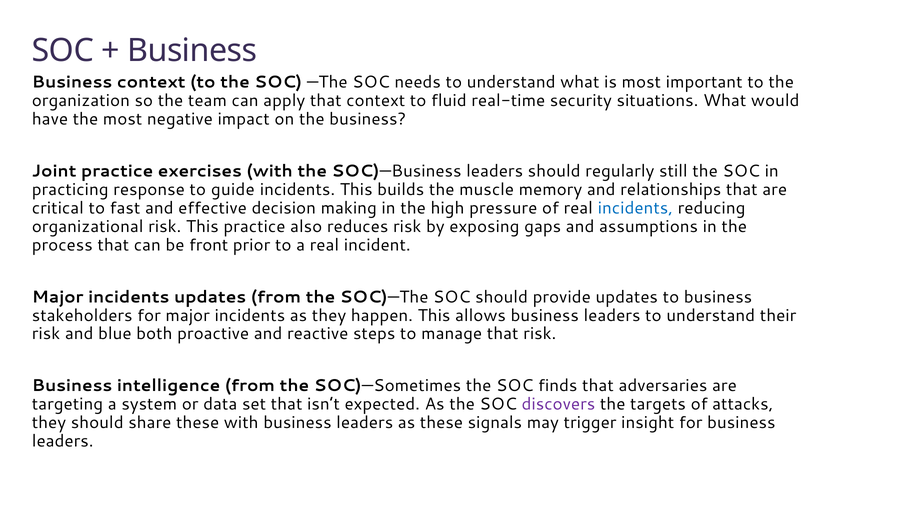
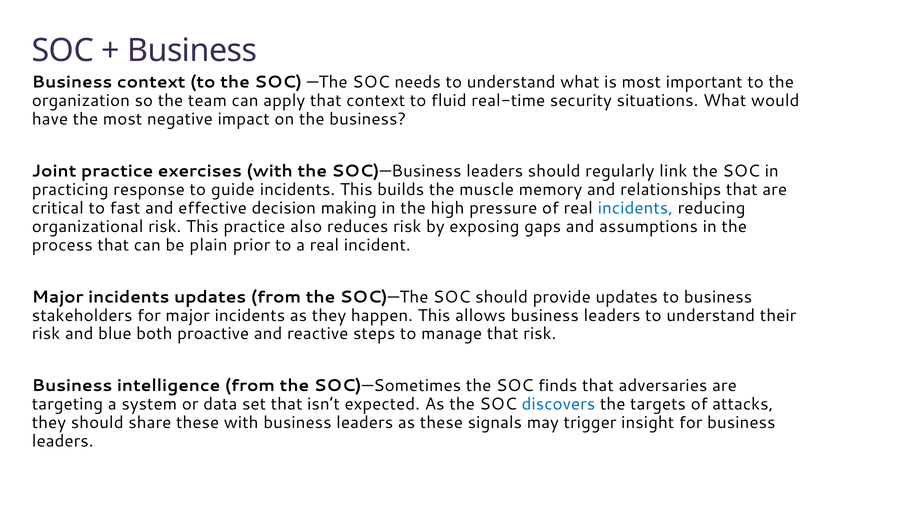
still: still -> link (673, 171)
front: front -> plain (209, 245)
discovers colour: purple -> blue (558, 404)
